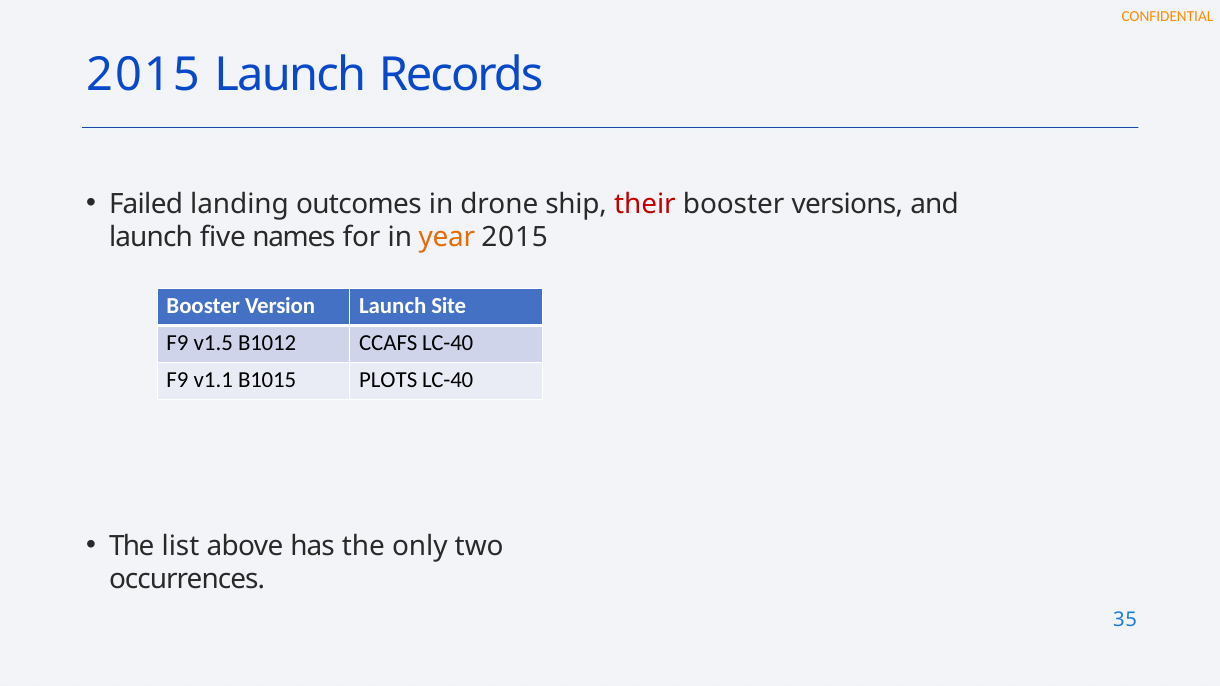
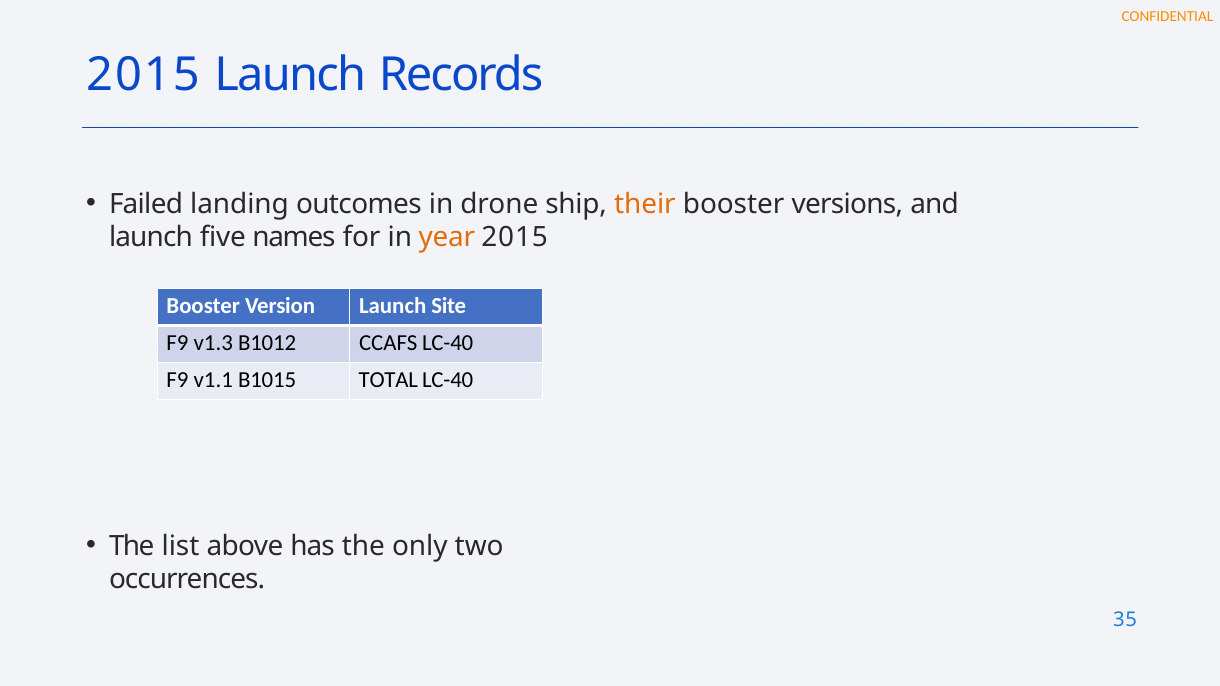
their colour: red -> orange (645, 204)
v1.5: v1.5 -> v1.3 (213, 343)
PLOTS: PLOTS -> TOTAL (388, 380)
